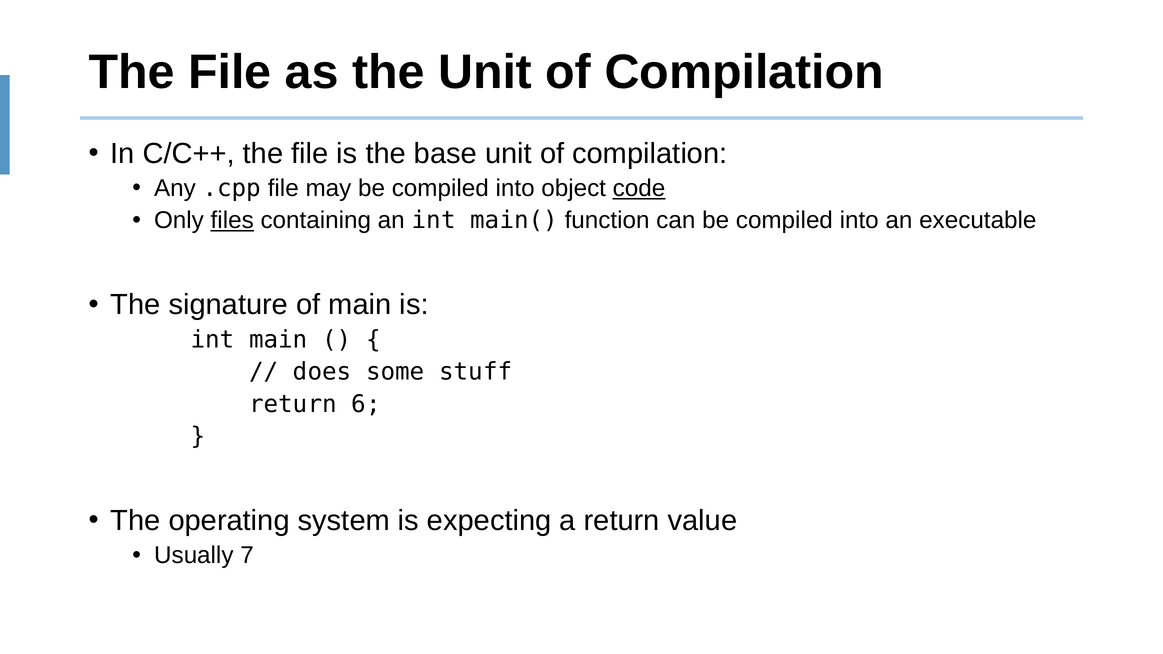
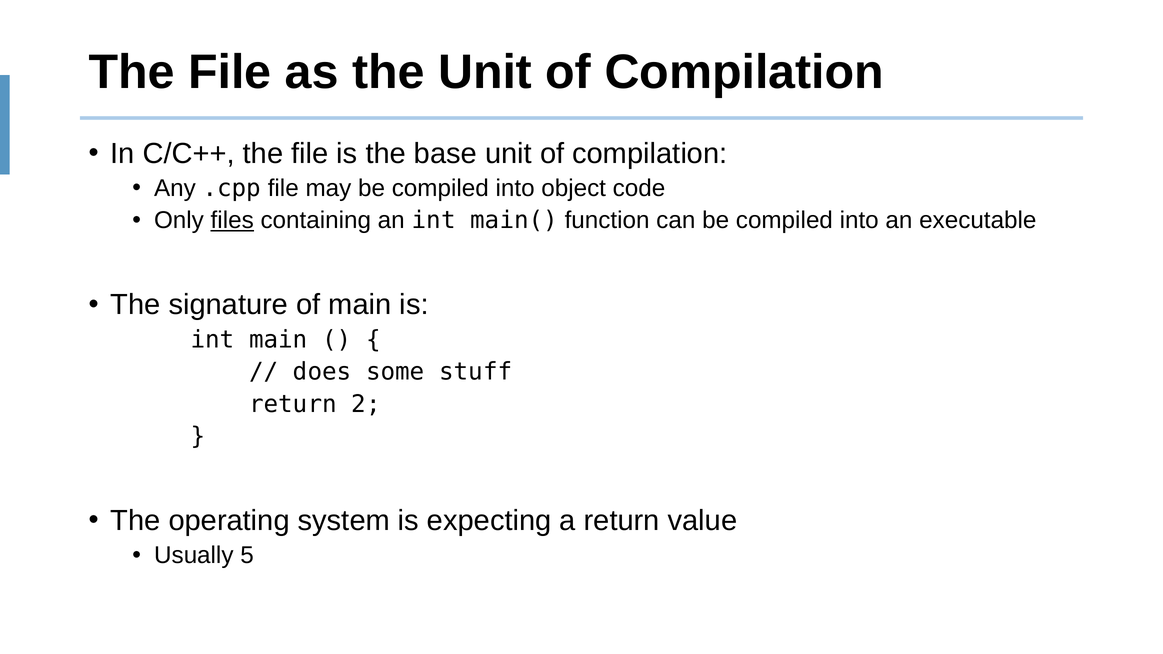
code underline: present -> none (639, 188)
6: 6 -> 2 (366, 404)
7: 7 -> 5 (247, 556)
